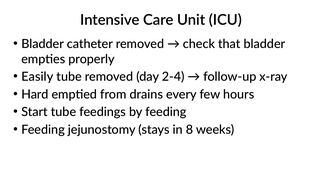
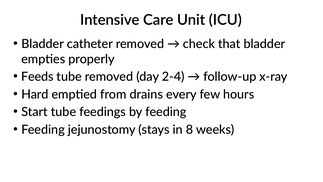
Easily: Easily -> Feeds (37, 77)
